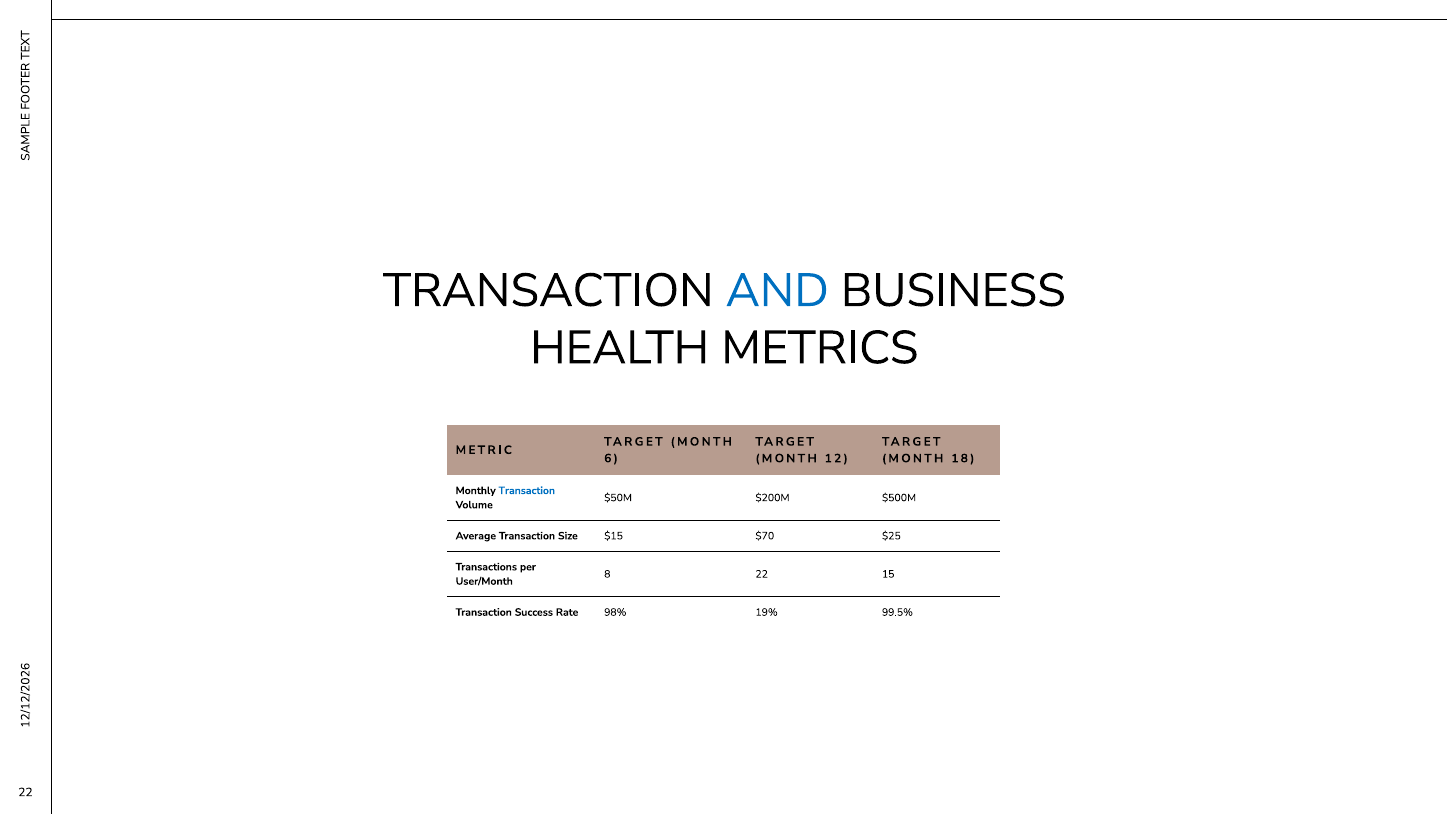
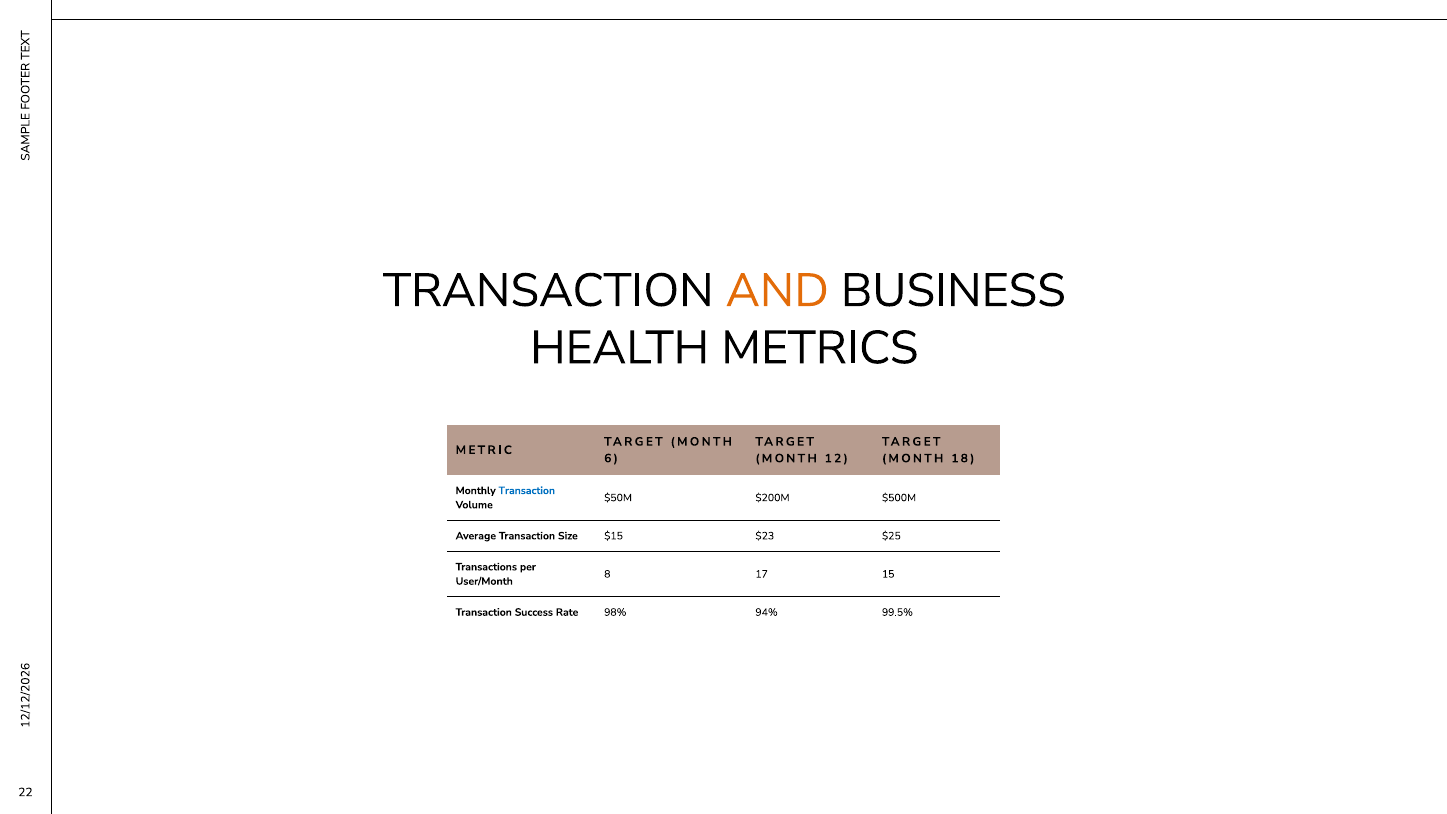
AND colour: blue -> orange (777, 291)
$70: $70 -> $23 (765, 536)
8 22: 22 -> 17 (762, 574)
19%: 19% -> 94% (767, 612)
